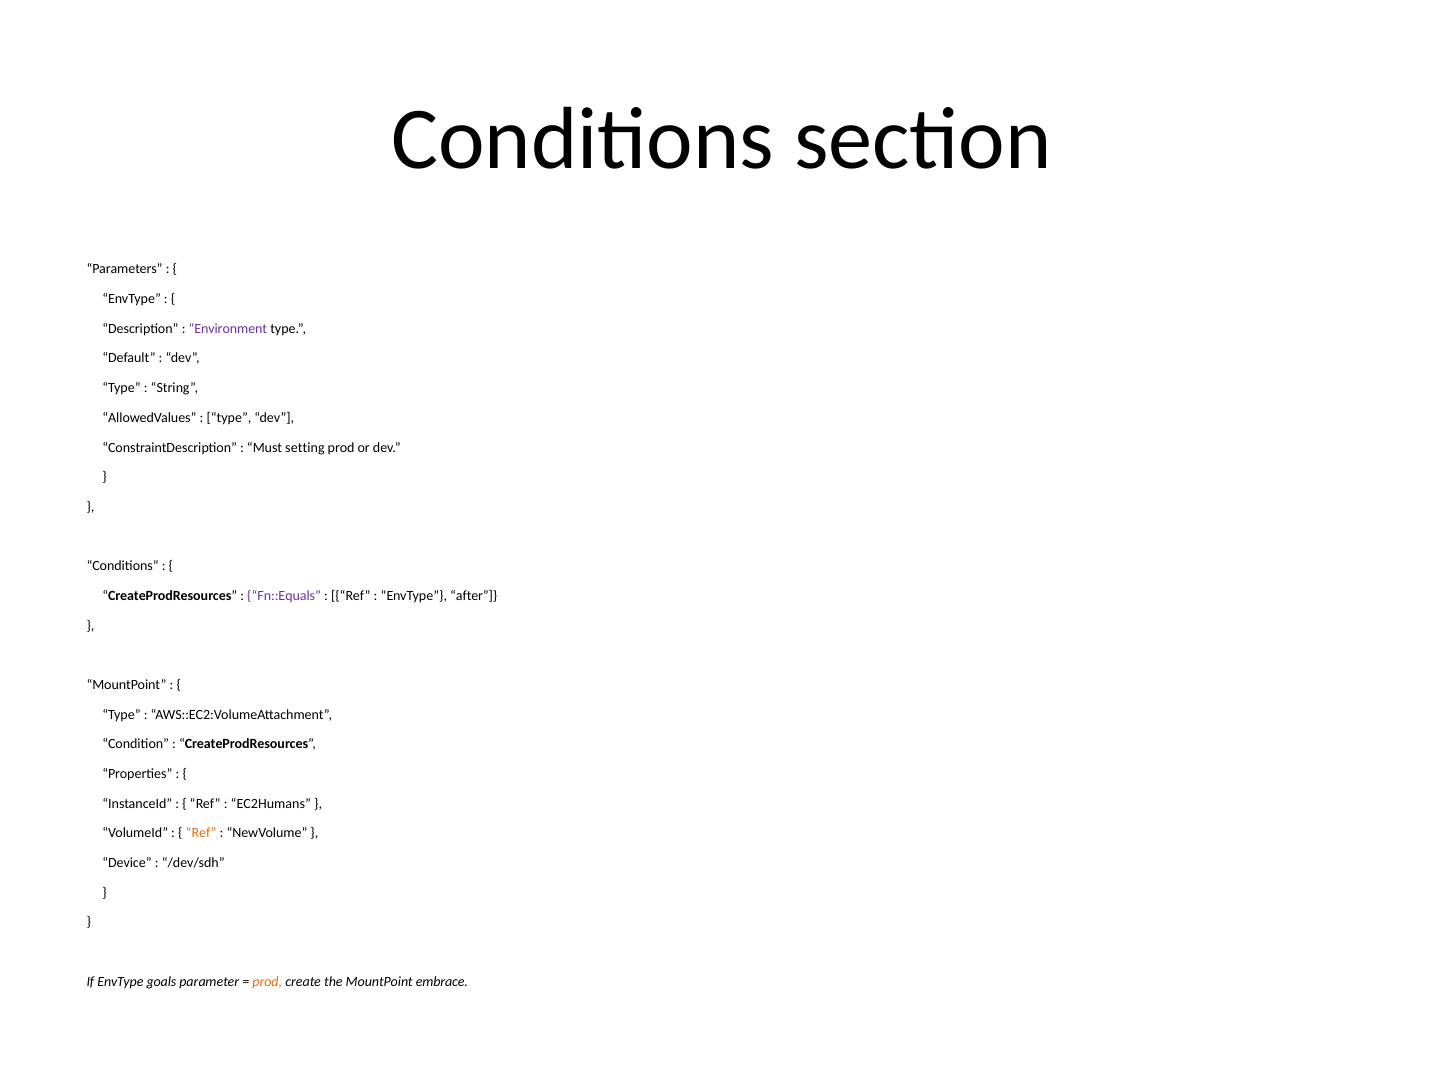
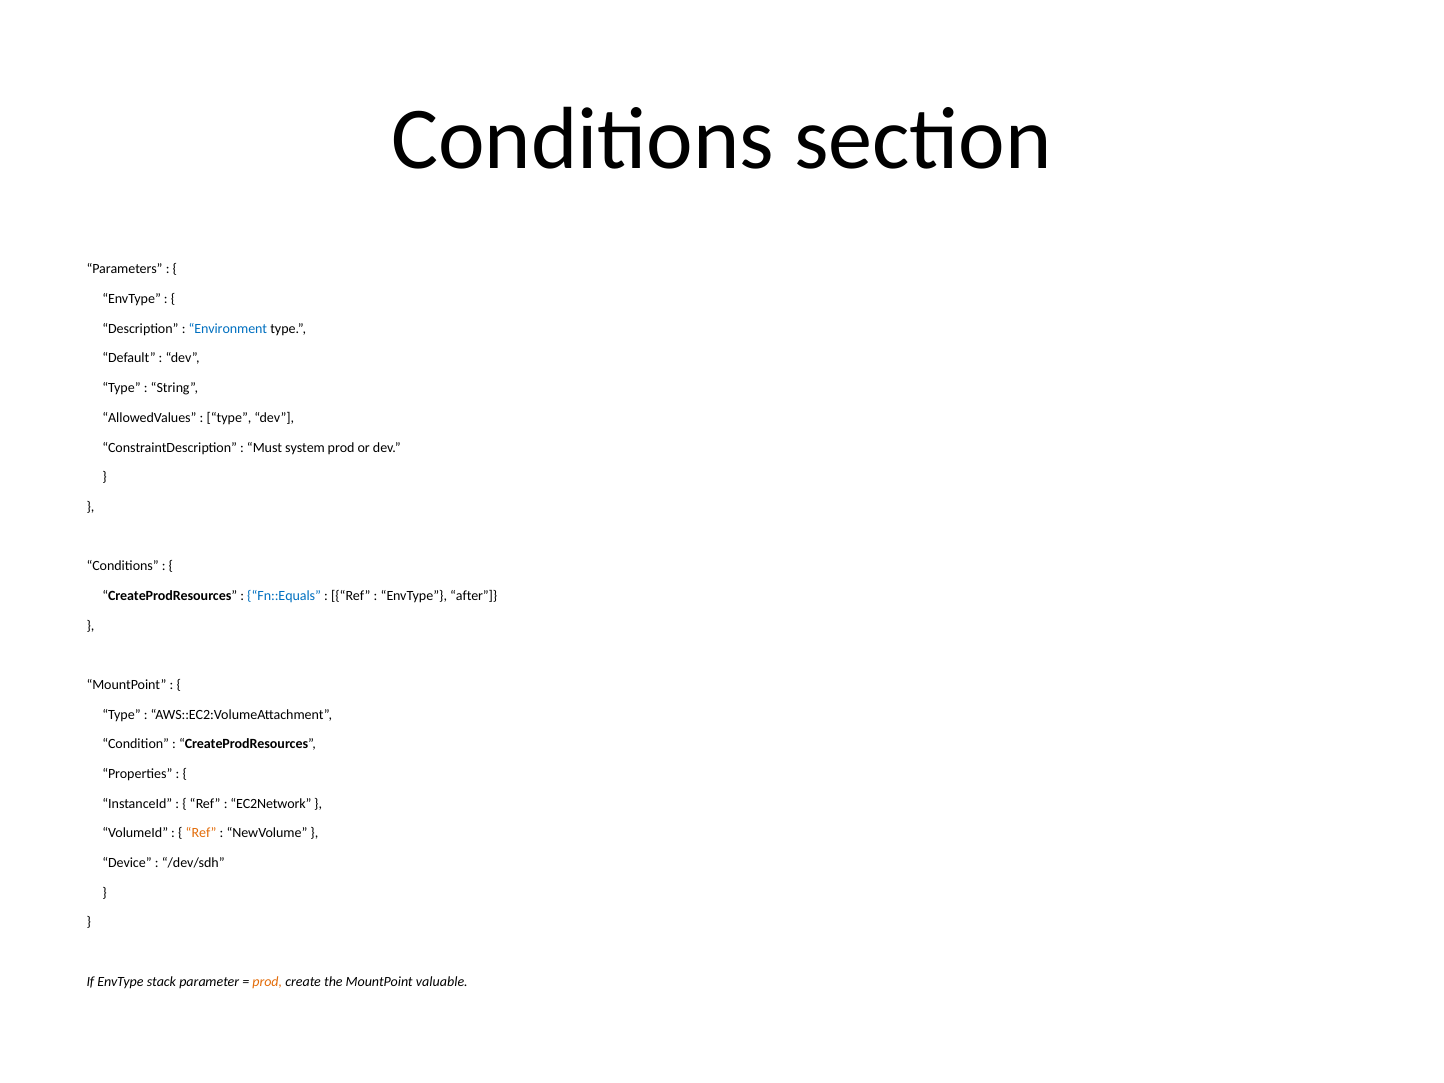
Environment colour: purple -> blue (228, 329)
setting: setting -> system (305, 447)
Fn::Equals colour: purple -> blue (284, 596)
EC2Humans: EC2Humans -> EC2Network (271, 803)
goals: goals -> stack (161, 982)
embrace: embrace -> valuable (442, 982)
